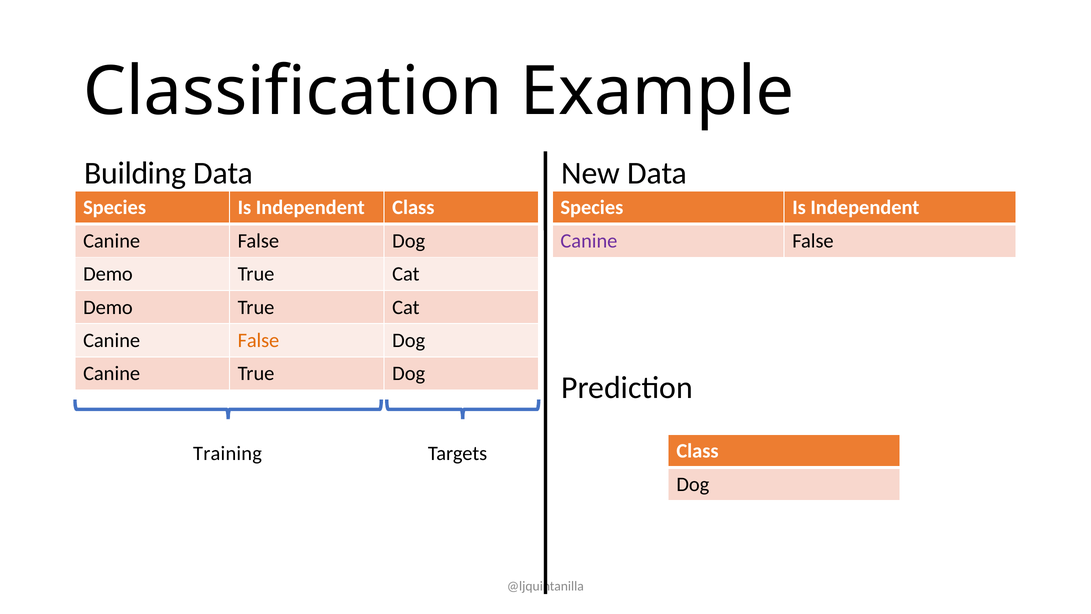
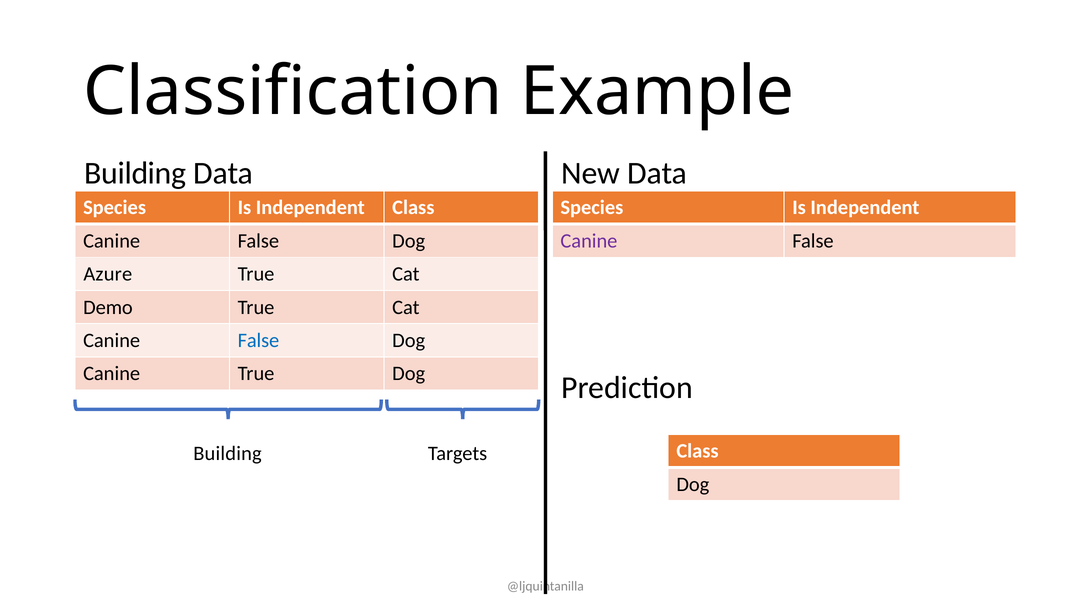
Demo: Demo -> Azure (108, 274)
False colour: orange -> blue (258, 340)
Training: Training -> Building (228, 453)
